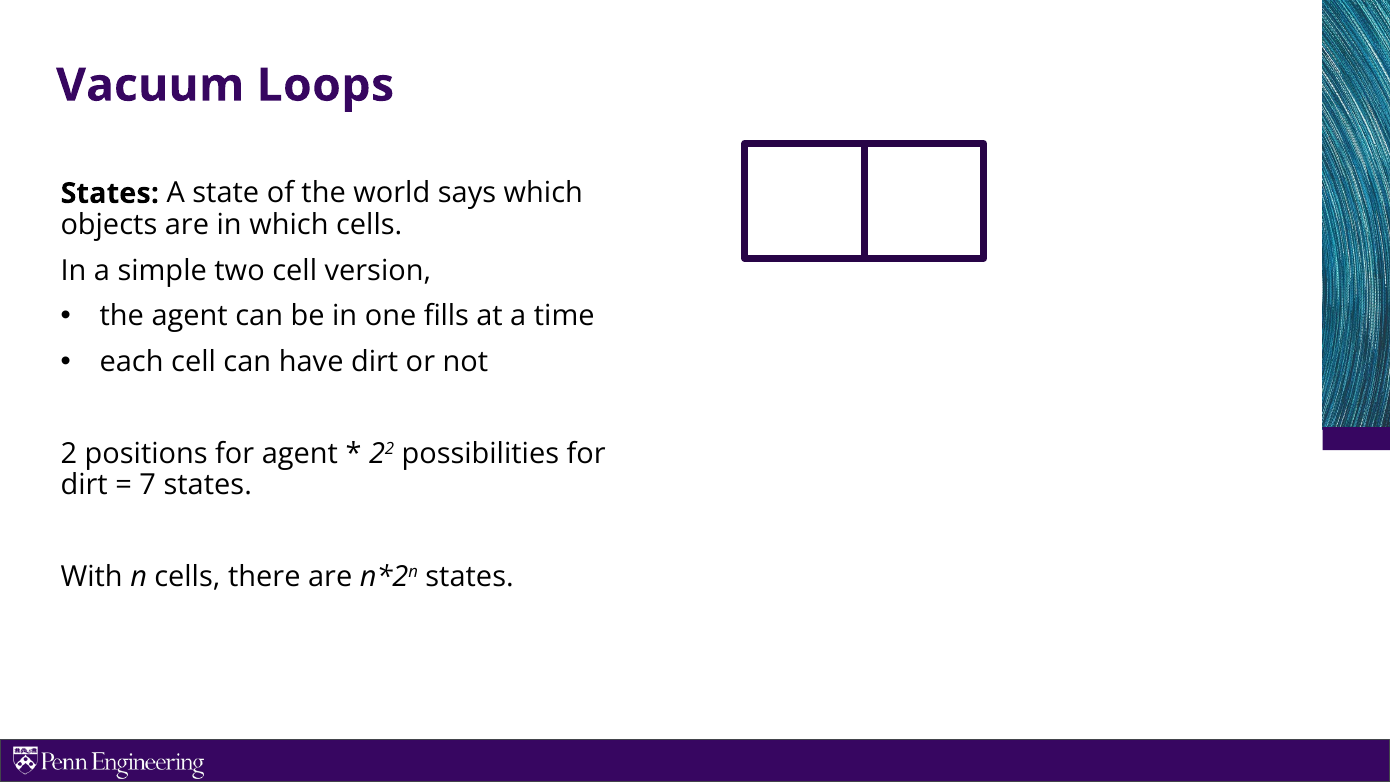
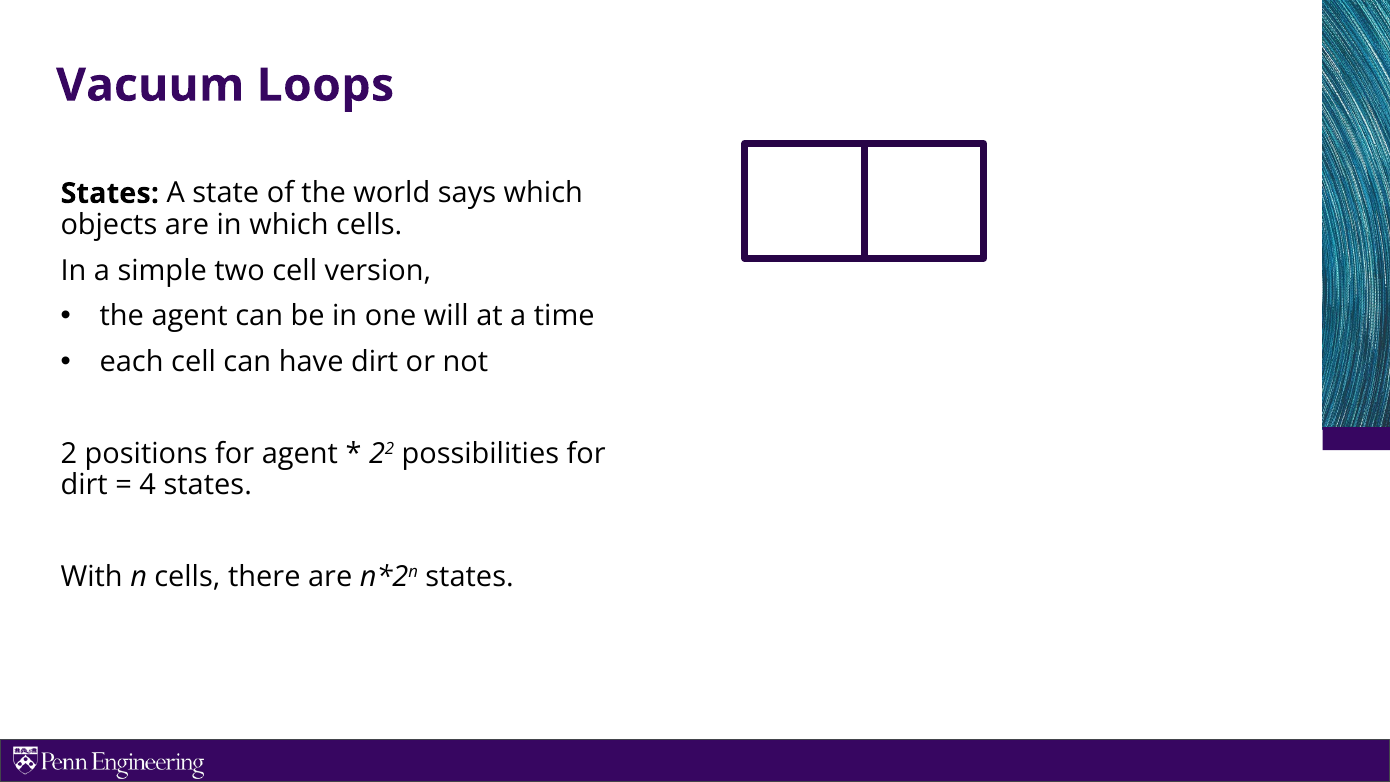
fills: fills -> will (446, 316)
7: 7 -> 4 (148, 485)
